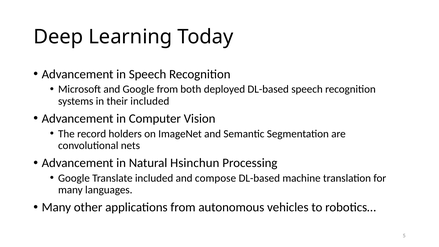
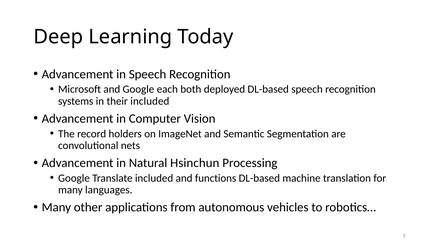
Google from: from -> each (167, 89)
compose: compose -> functions (216, 178)
